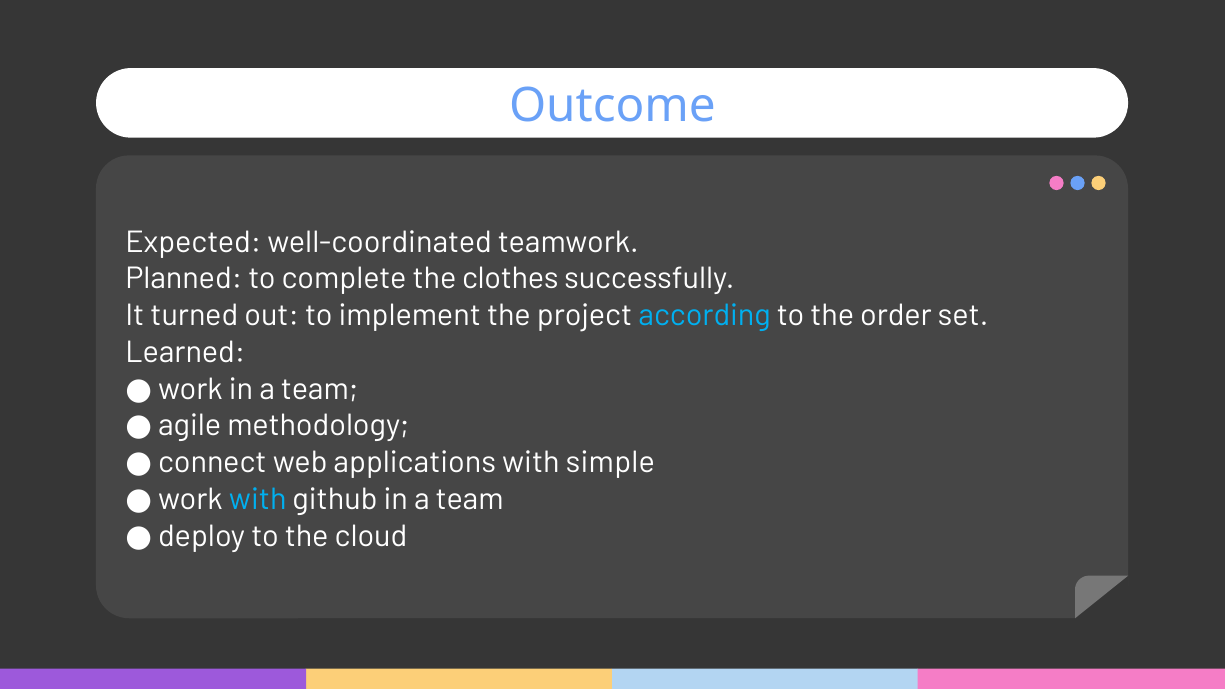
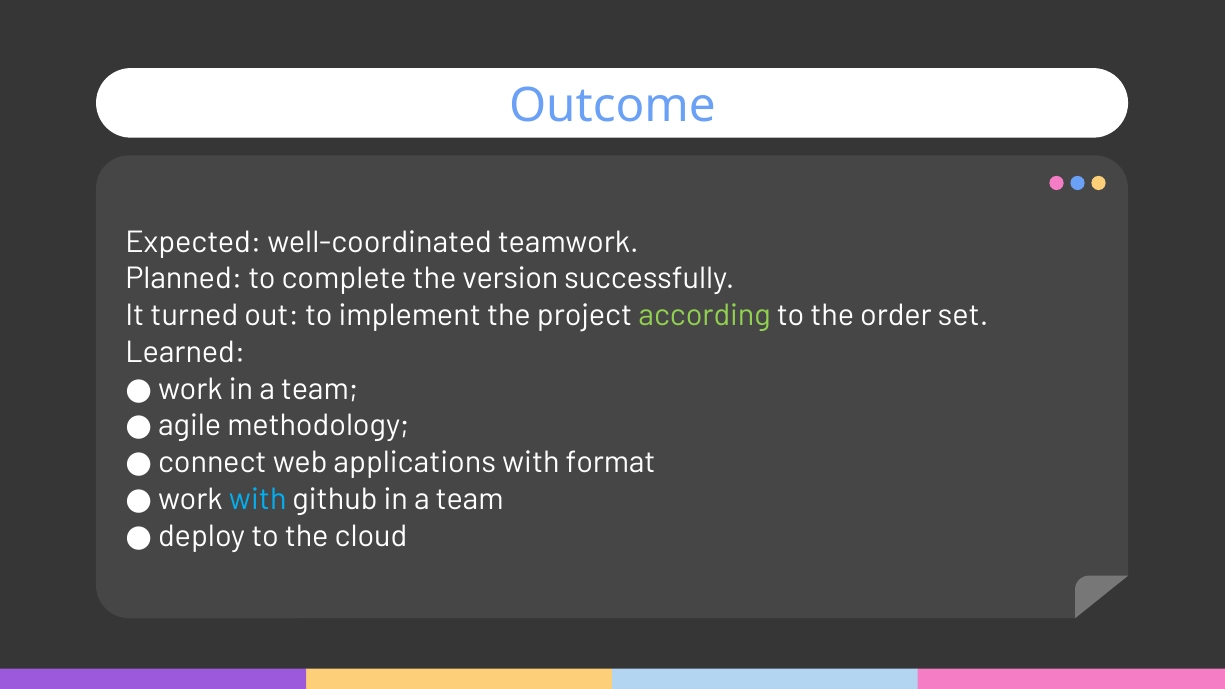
clothes: clothes -> version (510, 279)
according colour: light blue -> light green (705, 315)
simple: simple -> format (611, 462)
